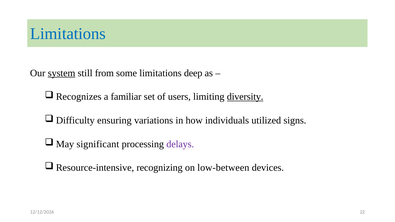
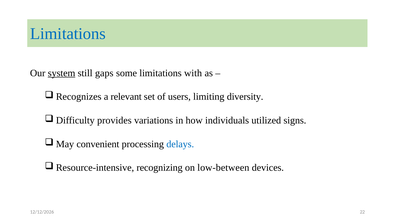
from: from -> gaps (104, 73)
deep: deep -> with (193, 73)
familiar: familiar -> relevant (126, 97)
diversity underline: present -> none (245, 97)
ensuring: ensuring -> provides (114, 120)
significant: significant -> convenient (98, 144)
delays colour: purple -> blue (180, 144)
